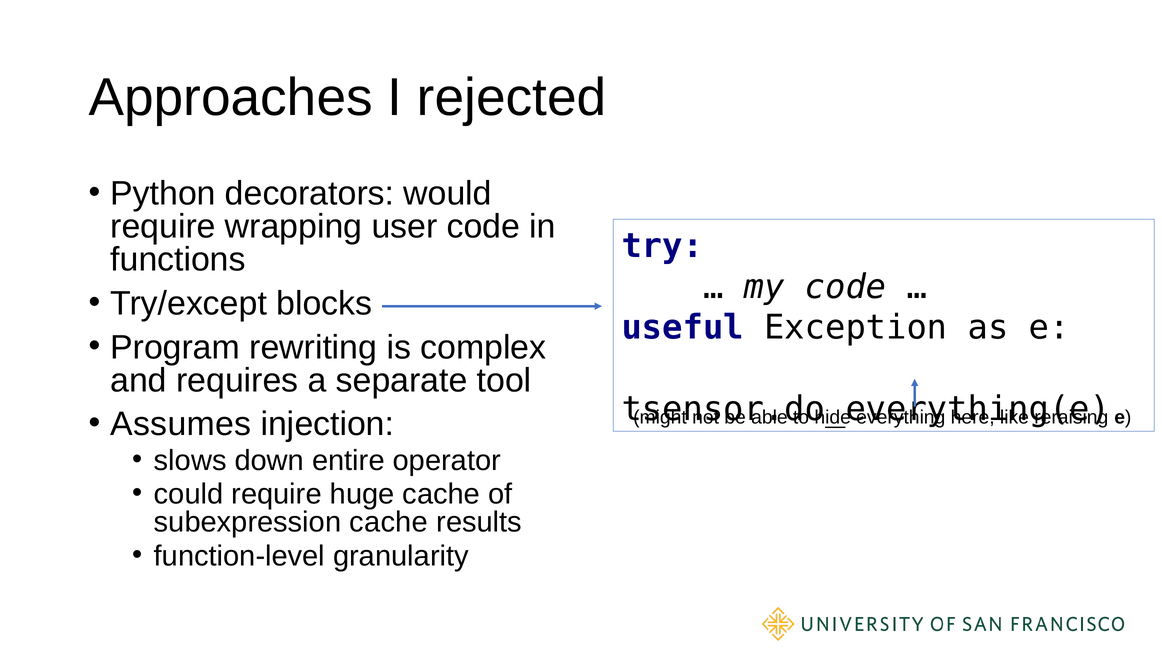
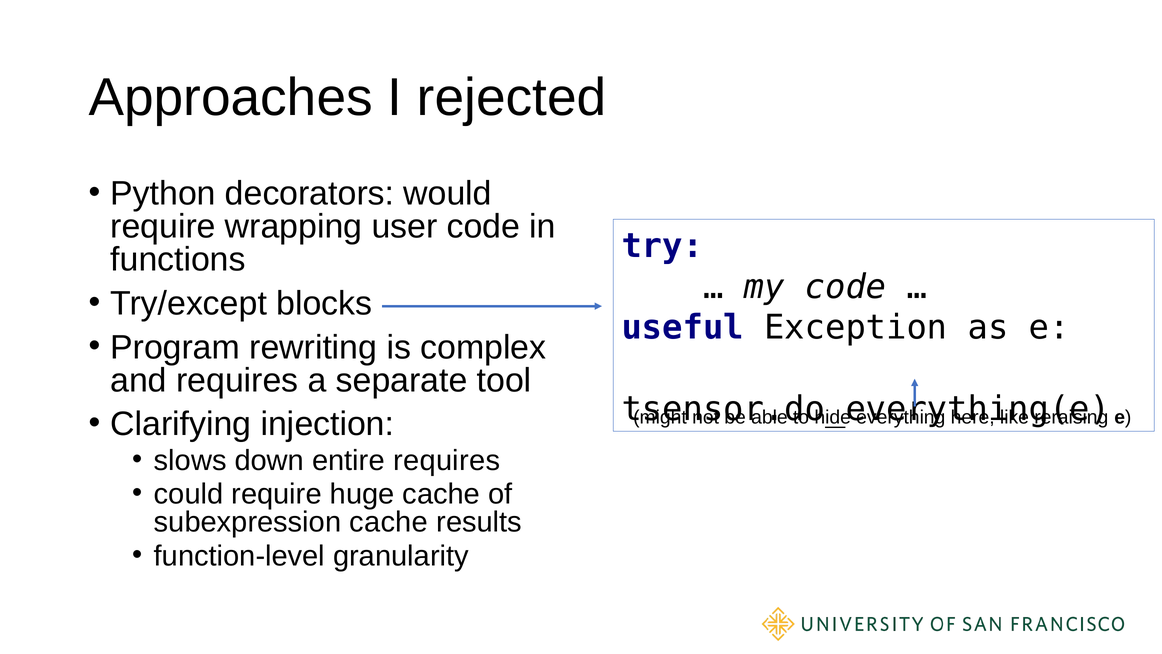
Assumes: Assumes -> Clarifying (181, 424)
entire operator: operator -> requires (447, 460)
